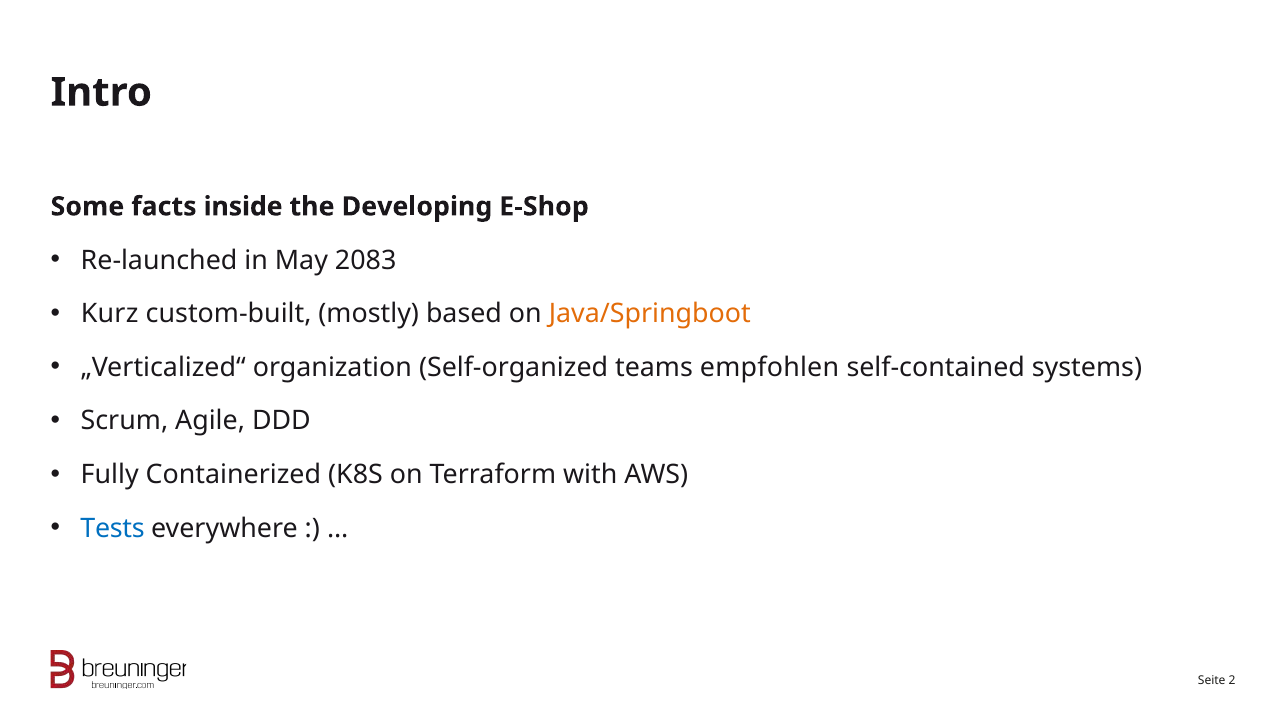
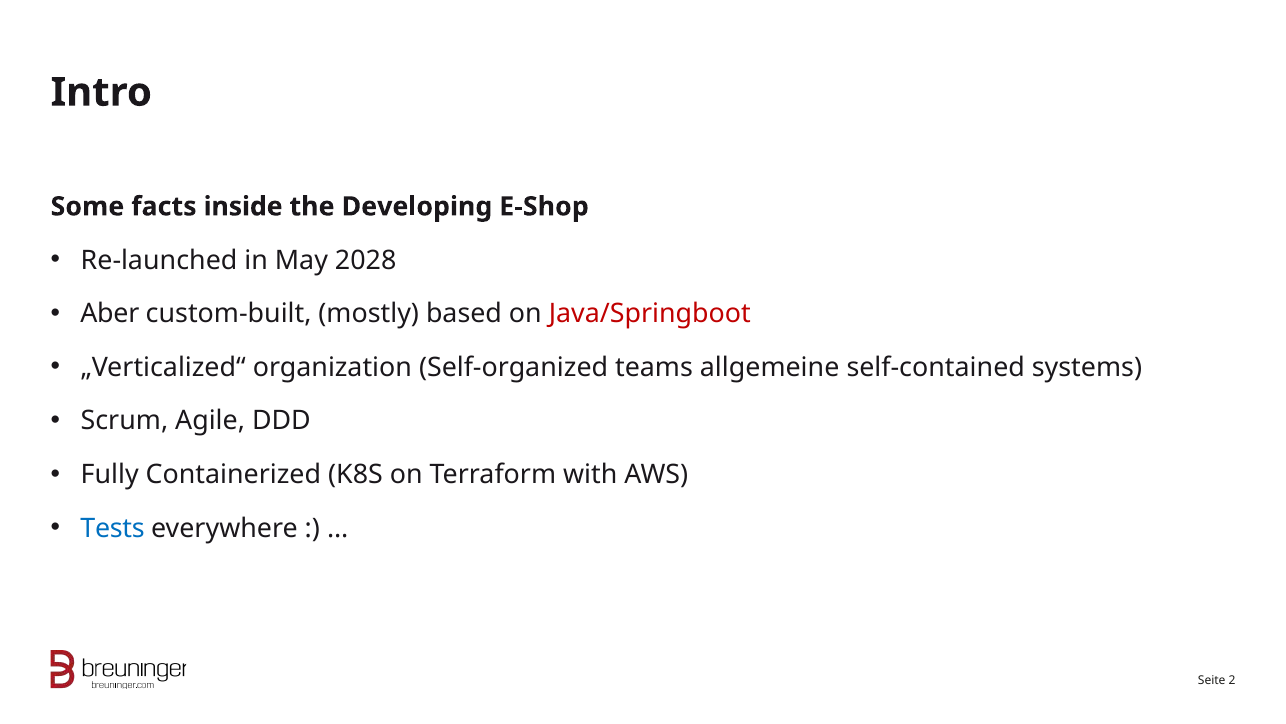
2083: 2083 -> 2028 (366, 260)
Kurz: Kurz -> Aber (110, 314)
Java/Springboot colour: orange -> red (650, 314)
empfohlen: empfohlen -> allgemeine (770, 367)
